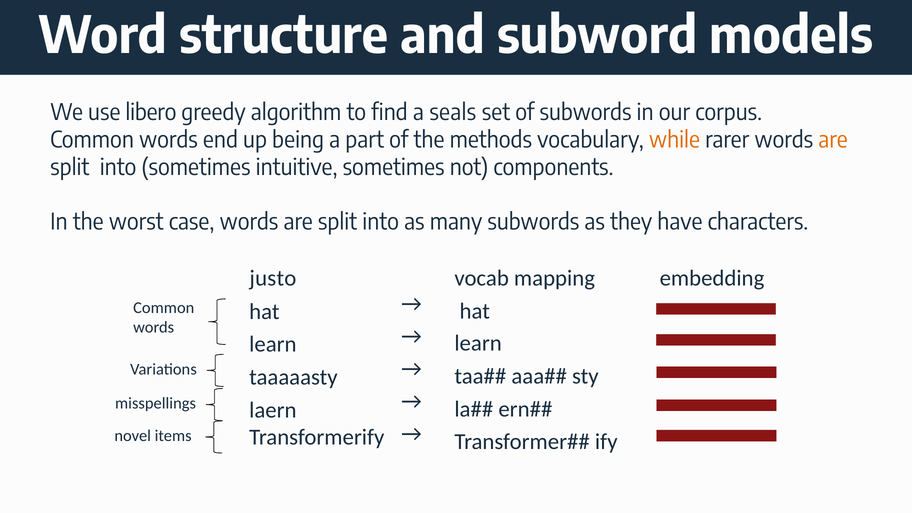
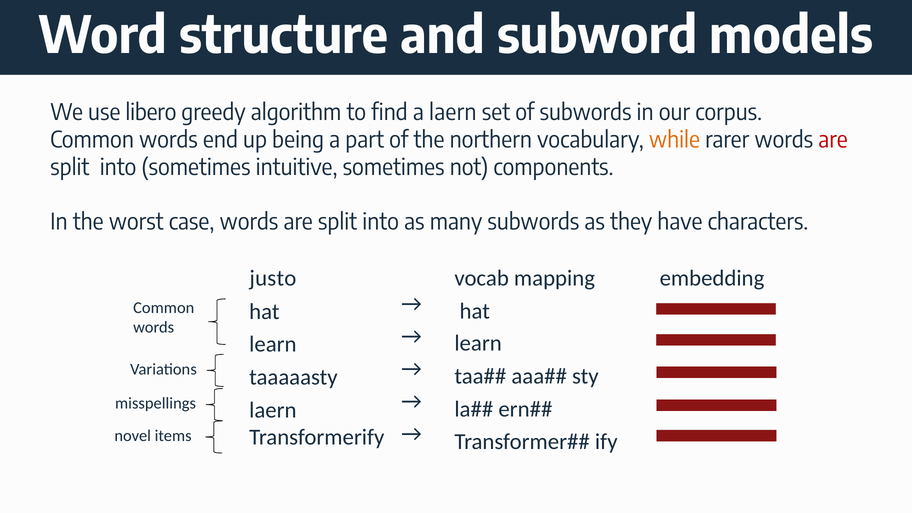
a seals: seals -> laern (453, 113)
methods: methods -> northern (491, 140)
are colour: orange -> red (833, 140)
